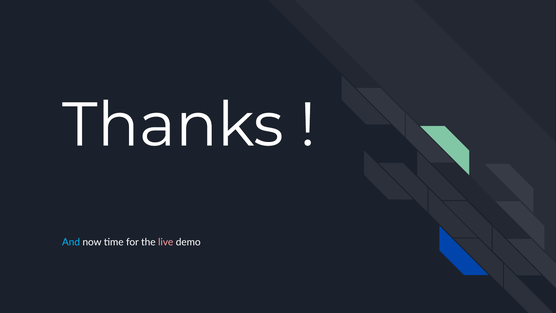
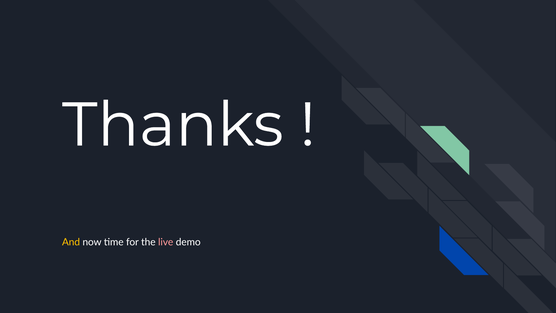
And colour: light blue -> yellow (71, 242)
